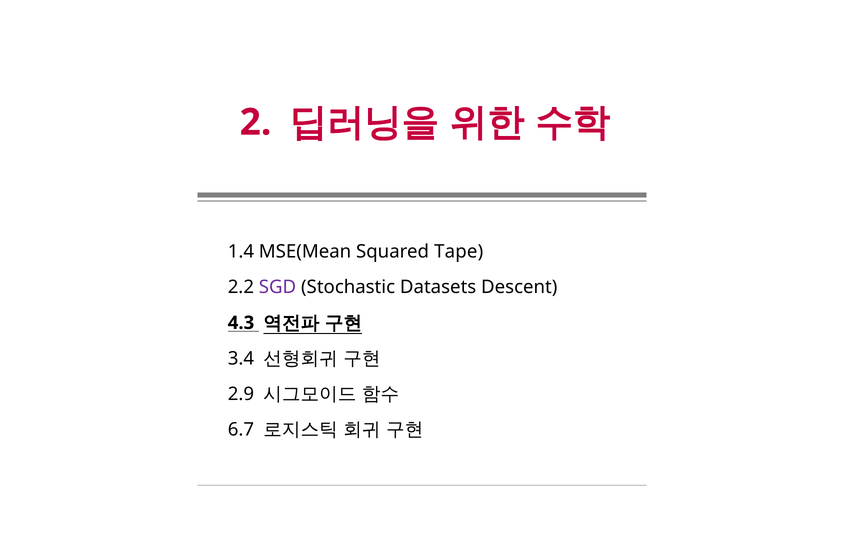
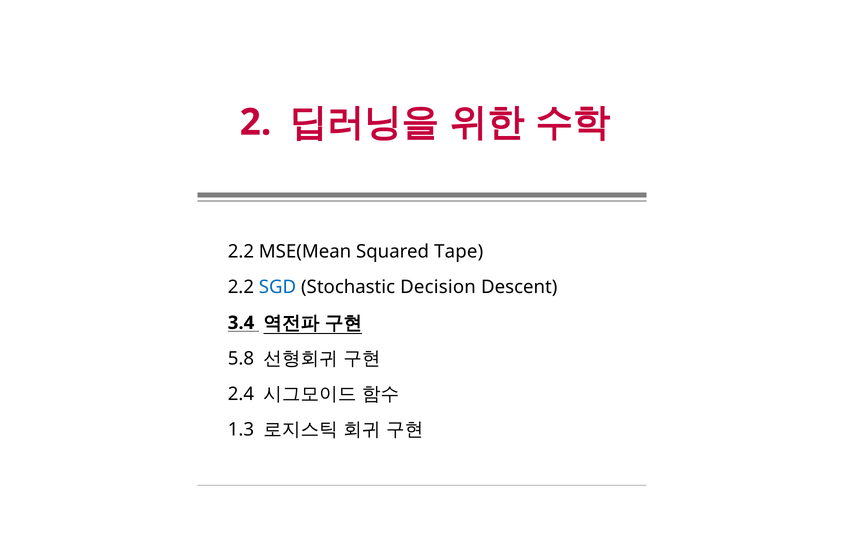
1.4: 1.4 -> 2.2 (241, 252)
SGD colour: purple -> blue (278, 287)
Datasets: Datasets -> Decision (438, 287)
4.3: 4.3 -> 3.4 (241, 323)
3.4: 3.4 -> 5.8 (241, 358)
2.9: 2.9 -> 2.4 (241, 394)
6.7: 6.7 -> 1.3 (241, 430)
